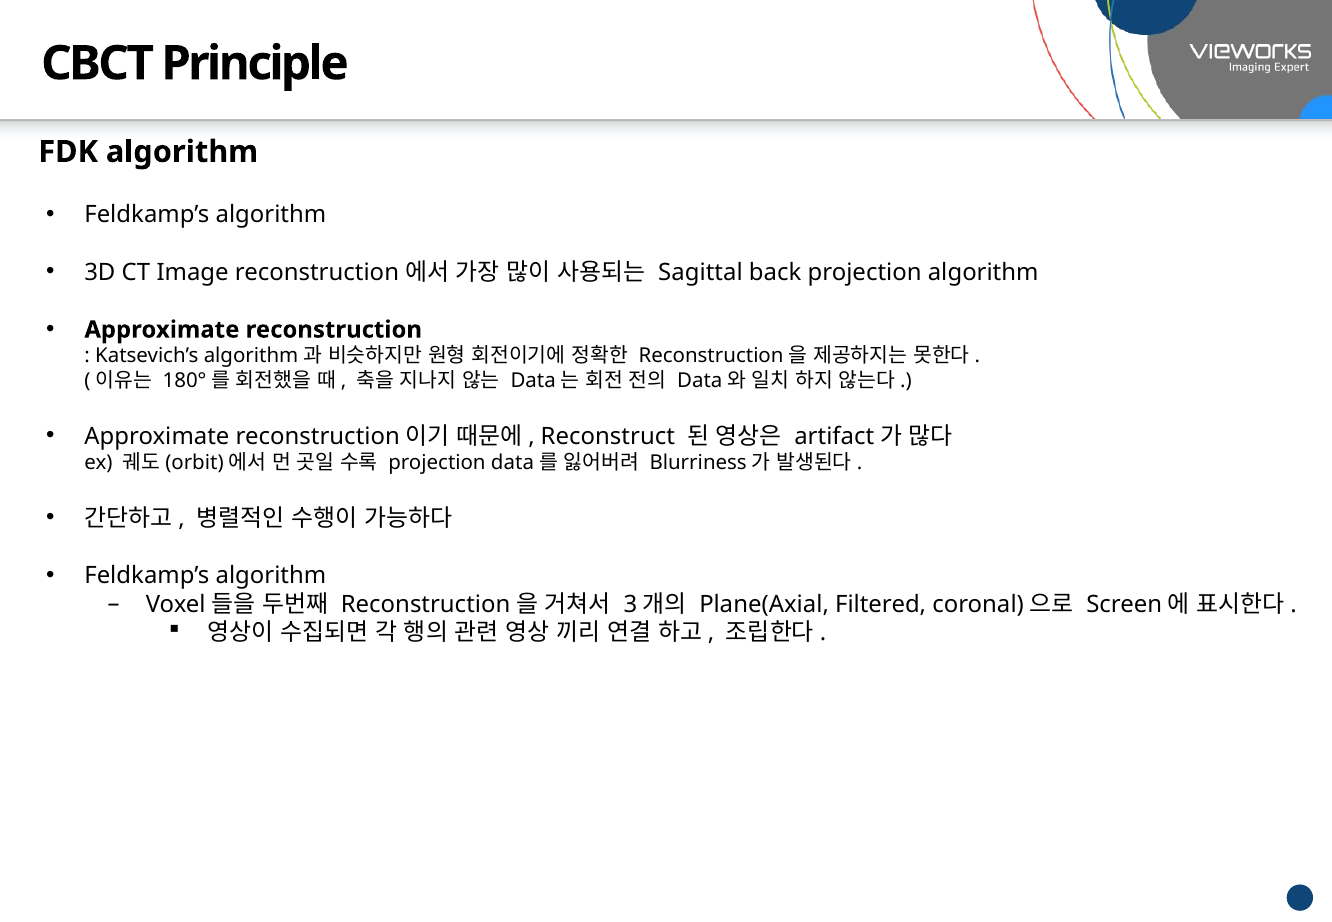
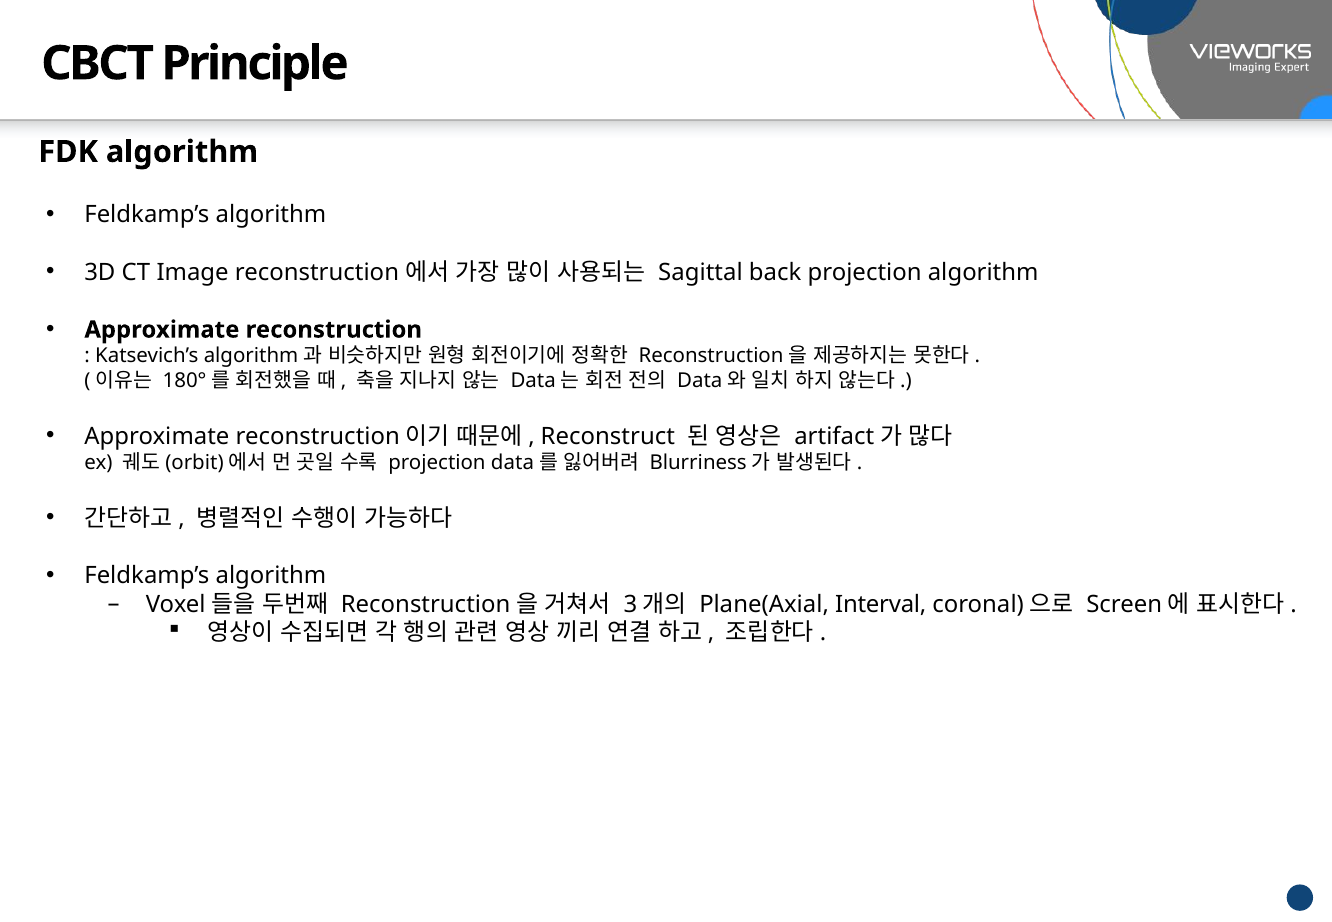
Filtered: Filtered -> Interval (881, 604)
